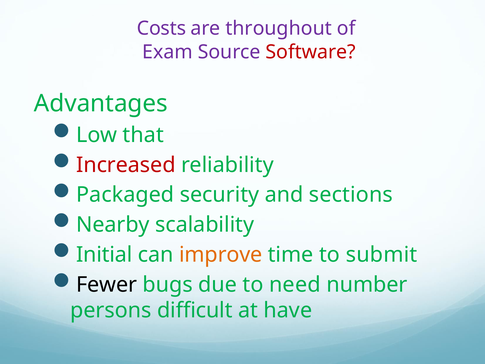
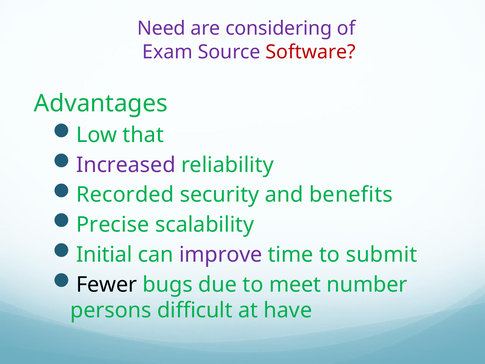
Costs: Costs -> Need (161, 28)
throughout: throughout -> considering (279, 28)
Increased colour: red -> purple (126, 165)
Packaged: Packaged -> Recorded (125, 195)
sections: sections -> benefits (351, 195)
Nearby: Nearby -> Precise (113, 225)
improve colour: orange -> purple (221, 255)
need: need -> meet (295, 284)
